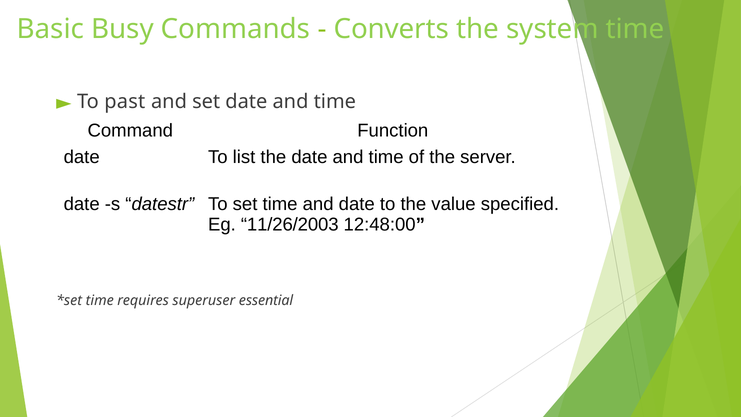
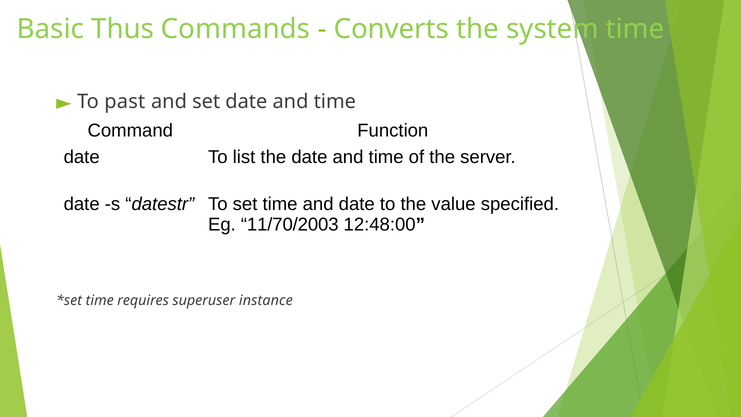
Busy: Busy -> Thus (123, 29)
11/26/2003: 11/26/2003 -> 11/70/2003 (290, 225)
essential: essential -> instance (266, 300)
